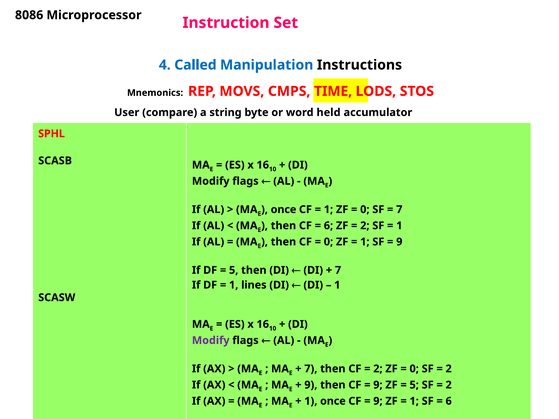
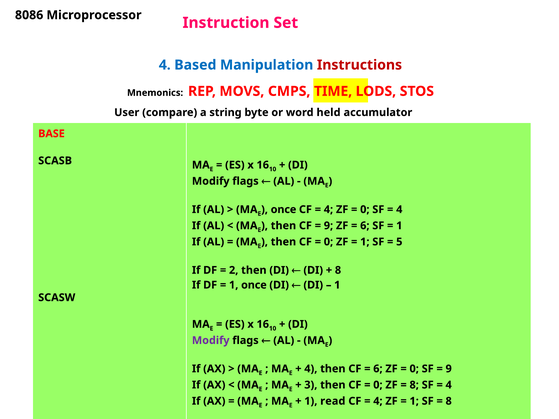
Called: Called -> Based (195, 65)
Instructions colour: black -> red (359, 65)
SPHL: SPHL -> BASE (51, 134)
1: 1 -> 4 (328, 210)
7: 7 -> 4 (399, 210)
6: 6 -> 9 (328, 226)
2: 2 -> 6 (365, 226)
9: 9 -> 5 (399, 242)
5: 5 -> 2 (234, 270)
7: 7 -> 8 (338, 270)
1 lines: lines -> once (254, 285)
7: 7 -> 4 (311, 369)
2: 2 -> 6 (378, 369)
2: 2 -> 9 (449, 369)
9: 9 -> 3 (311, 385)
9: 9 -> 0 (378, 385)
5: 5 -> 8 (414, 385)
2: 2 -> 4 (449, 385)
1 once: once -> read (333, 401)
9: 9 -> 4 (378, 401)
6: 6 -> 8 (449, 401)
